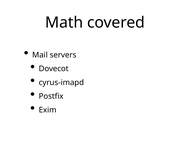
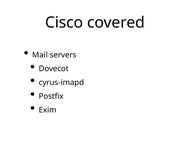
Math: Math -> Cisco (64, 23)
